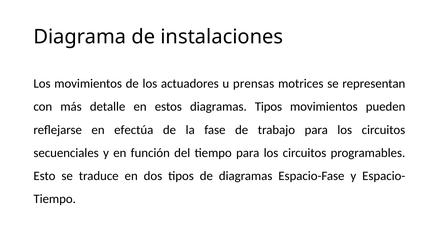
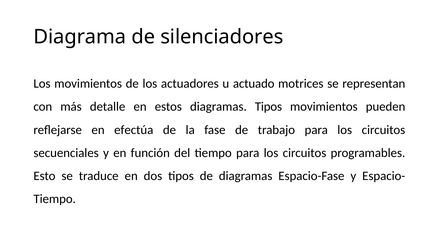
instalaciones: instalaciones -> silenciadores (222, 37)
prensas: prensas -> actuado (254, 84)
